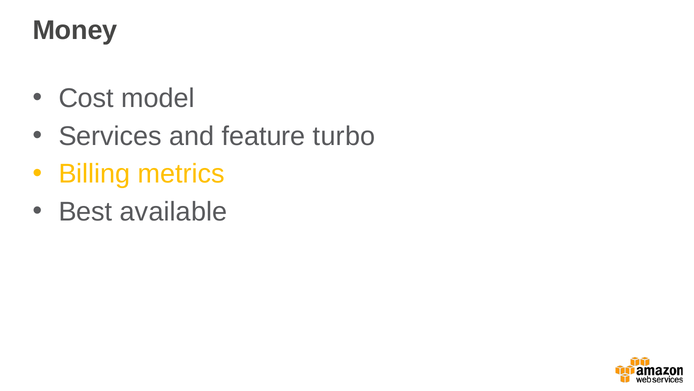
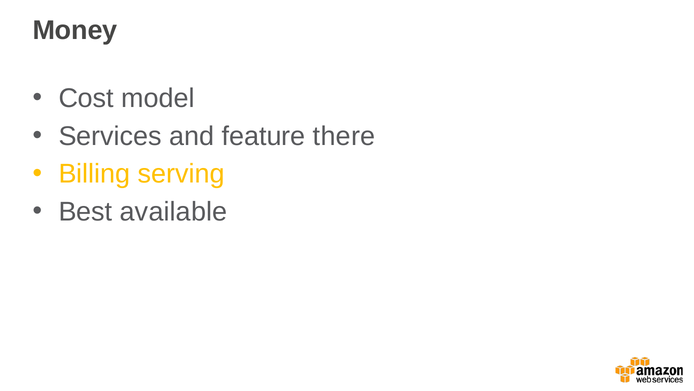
turbo: turbo -> there (344, 136)
metrics: metrics -> serving (181, 174)
